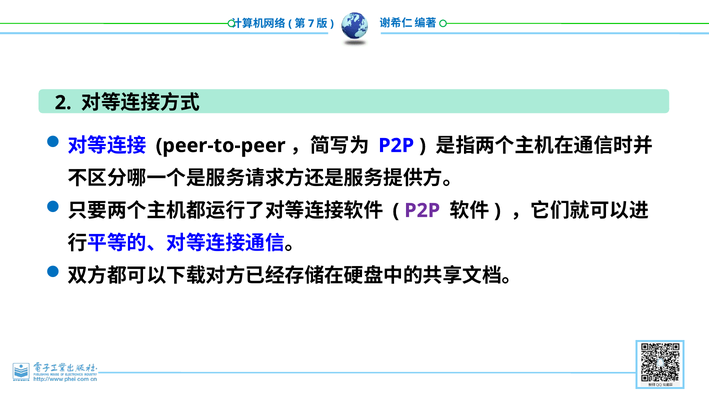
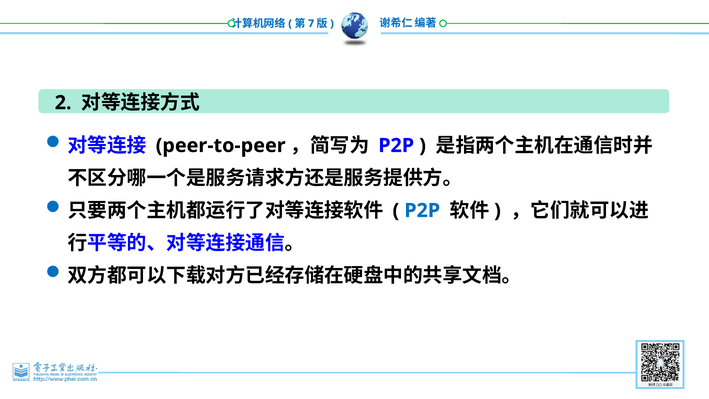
P2P colour: purple -> blue (422, 210)
